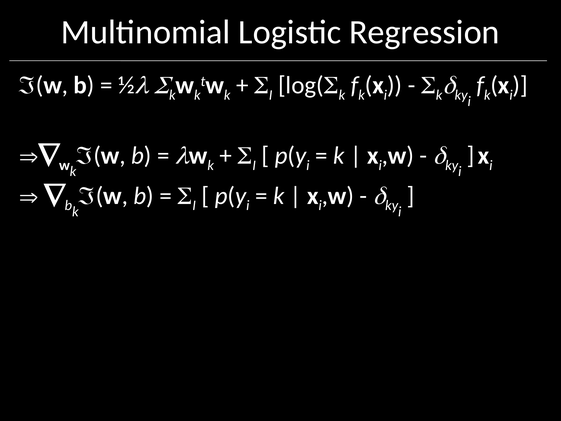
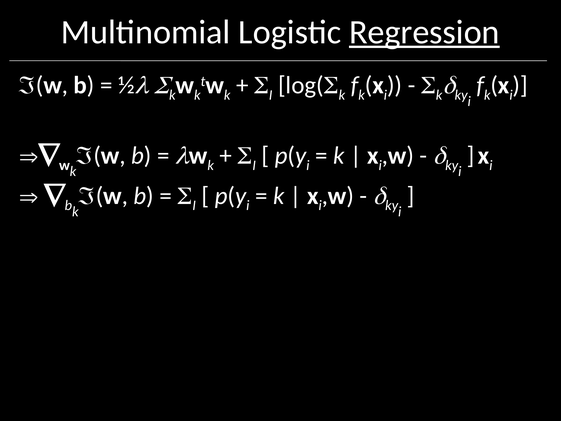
Regression underline: none -> present (424, 32)
